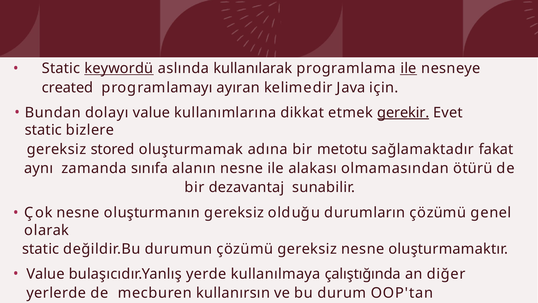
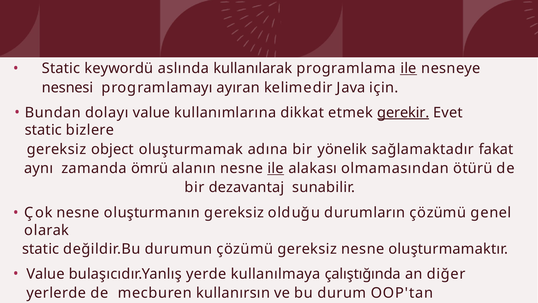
keywordü underline: present -> none (119, 68)
created: created -> nesnesi (68, 88)
stored: stored -> object (112, 149)
metotu: metotu -> yönelik (342, 149)
sınıfa: sınıfa -> ömrü (150, 168)
ile underline: none -> present (276, 168)
